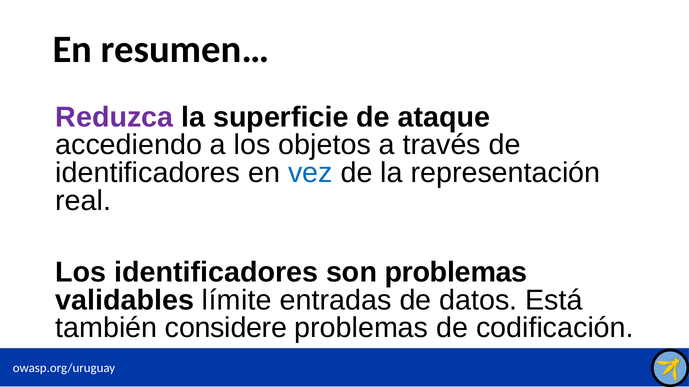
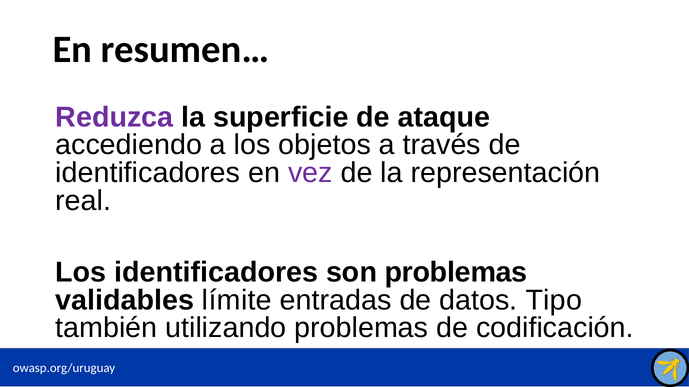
vez colour: blue -> purple (310, 173)
Está: Está -> Tipo (554, 301)
considere: considere -> utilizando (226, 328)
